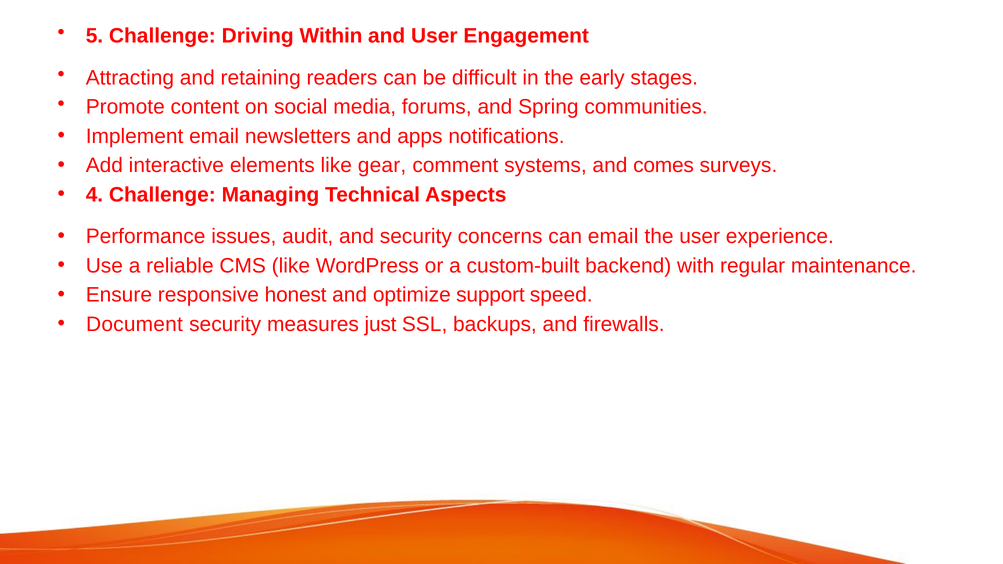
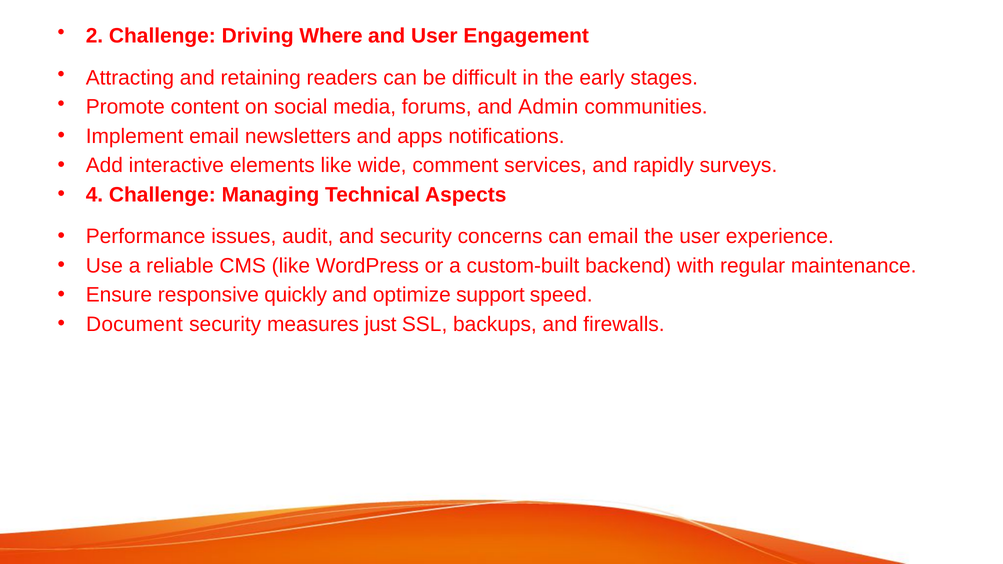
5: 5 -> 2 (94, 36)
Within: Within -> Where (331, 36)
Spring: Spring -> Admin (548, 107)
gear: gear -> wide (382, 166)
systems: systems -> services (545, 166)
comes: comes -> rapidly (664, 166)
honest: honest -> quickly (296, 295)
